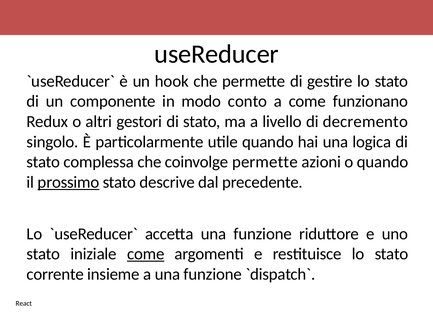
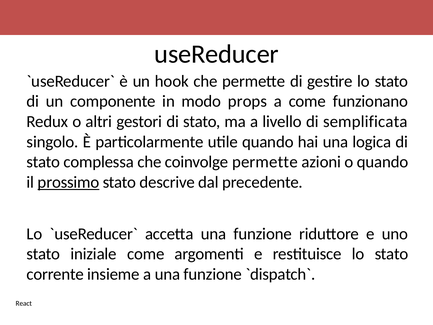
conto: conto -> props (248, 101)
decremento: decremento -> semplificata (365, 122)
come underline: present -> none (146, 254)
